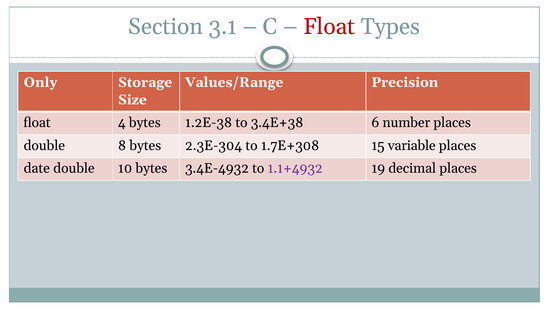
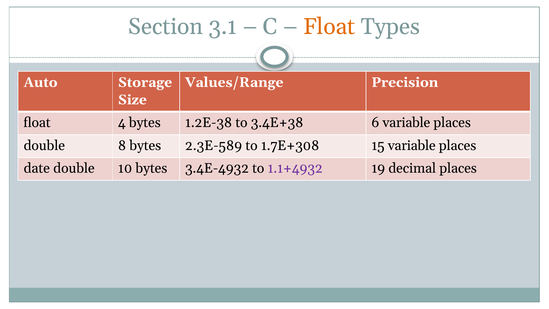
Float colour: red -> orange (329, 27)
Only: Only -> Auto (41, 82)
6 number: number -> variable (406, 123)
2.3E-304: 2.3E-304 -> 2.3E-589 (214, 145)
